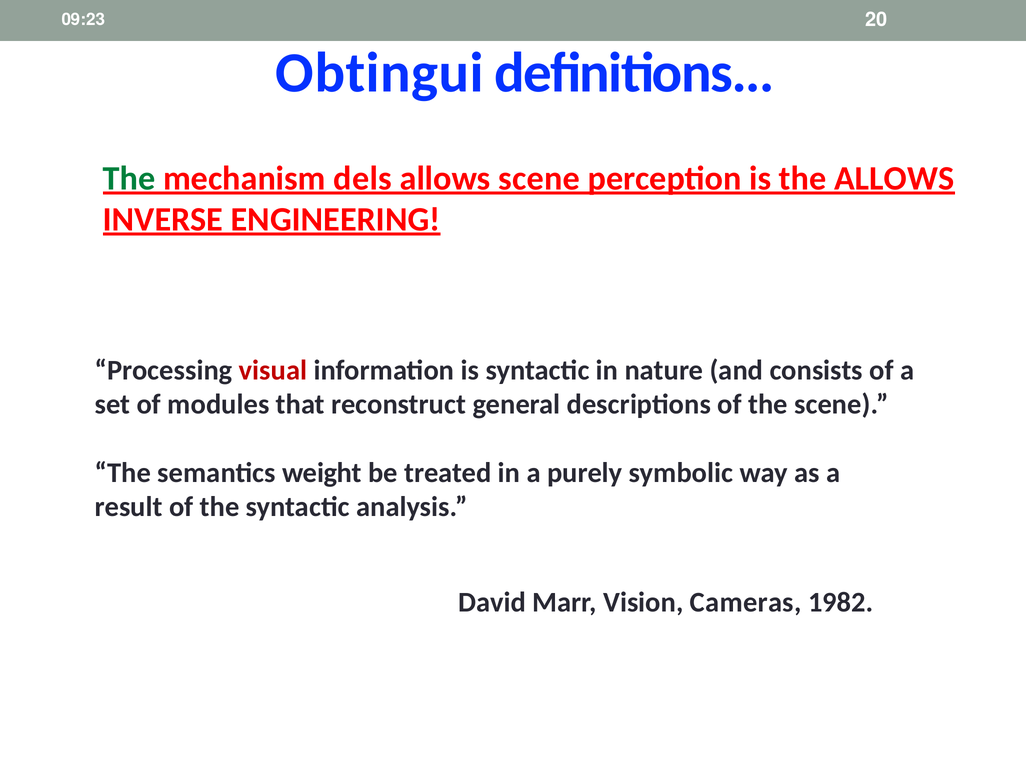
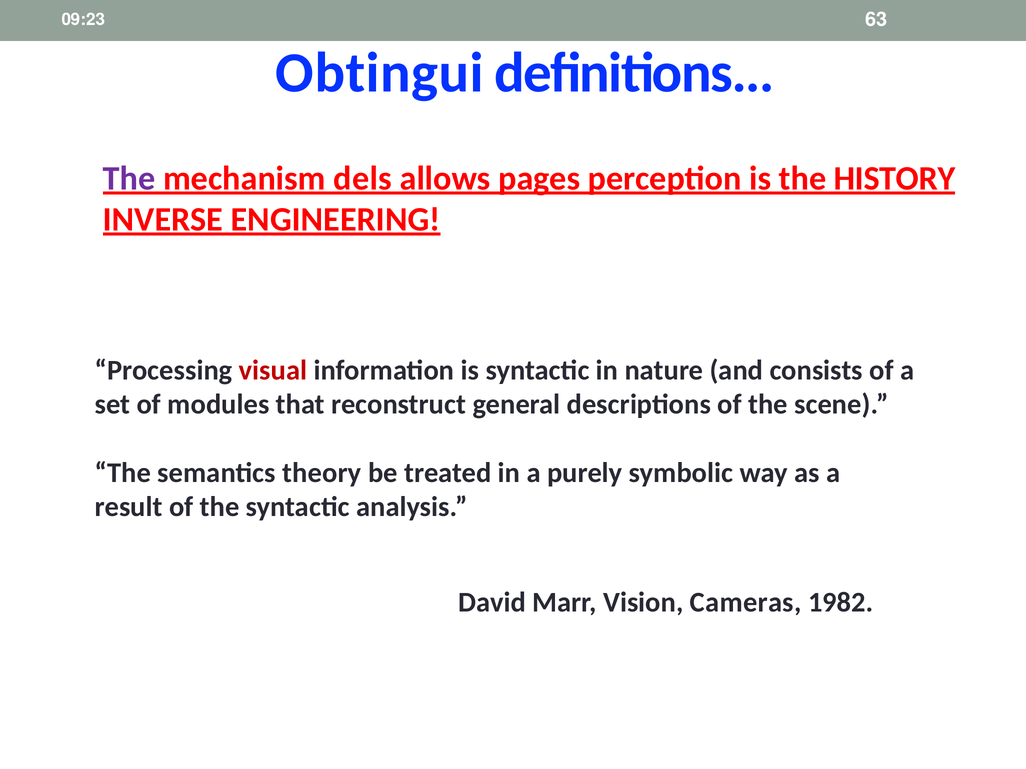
20: 20 -> 63 (876, 20)
The colour: green -> purple (129, 178)
allows scene: scene -> pages (539, 178)
the ALLOWS: ALLOWS -> HISTORY (894, 178)
weight: weight -> theory (322, 473)
